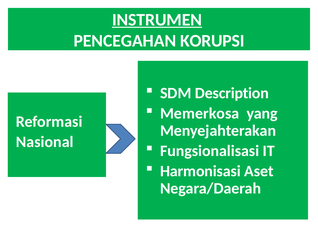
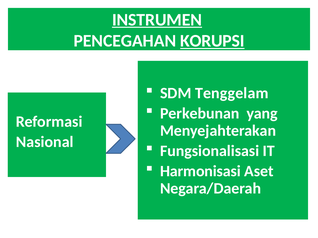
KORUPSI underline: none -> present (212, 41)
Description: Description -> Tenggelam (232, 93)
Memerkosa: Memerkosa -> Perkebunan (200, 114)
